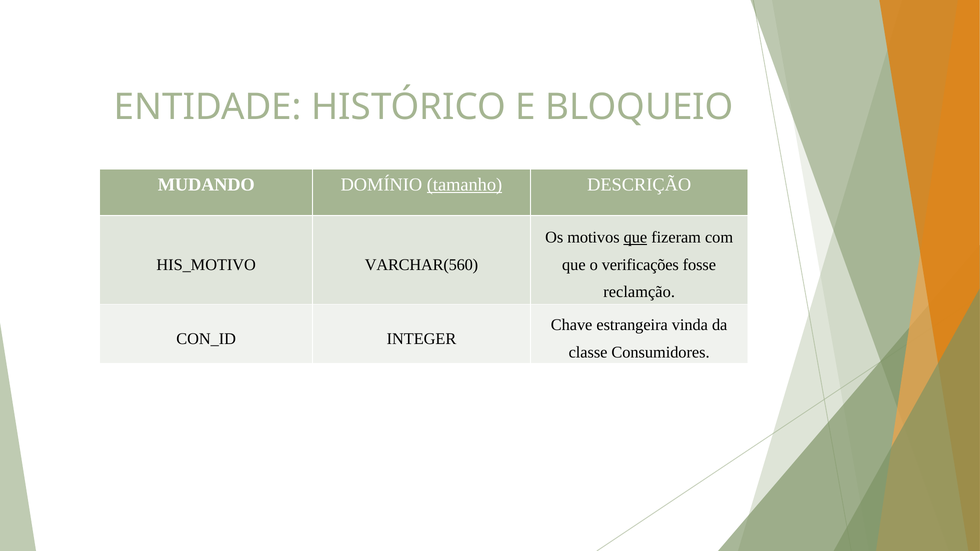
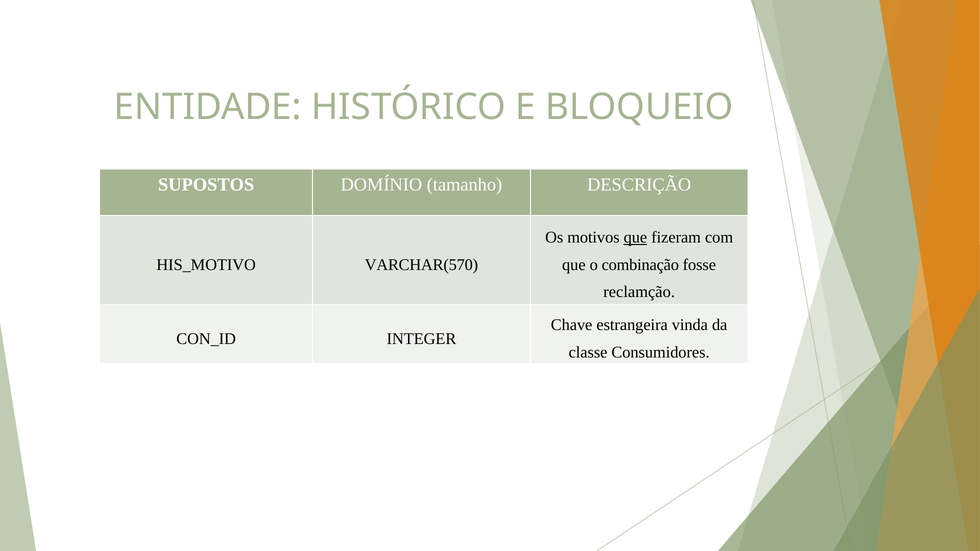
MUDANDO: MUDANDO -> SUPOSTOS (206, 185)
tamanho underline: present -> none (465, 185)
VARCHAR(560: VARCHAR(560 -> VARCHAR(570 (421, 265)
verificações: verificações -> combinação (640, 265)
